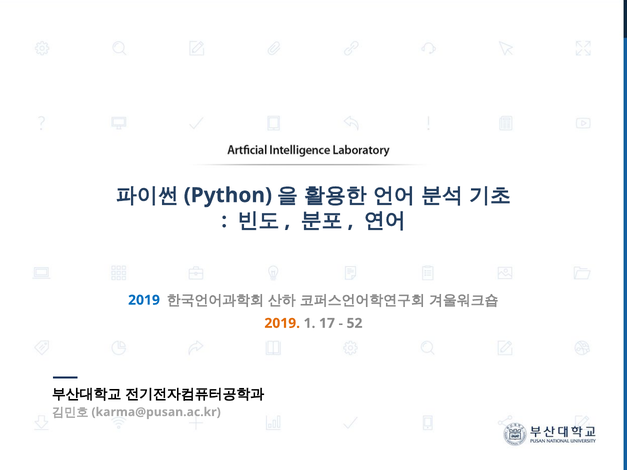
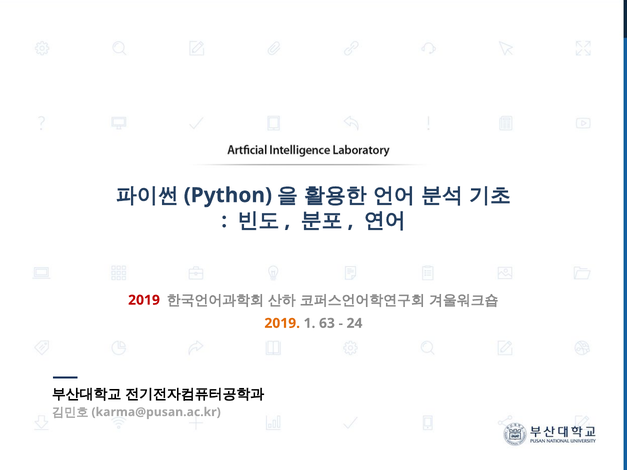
2019 colour: blue -> red (144, 300)
17: 17 -> 63 (327, 323)
52: 52 -> 24 (355, 323)
